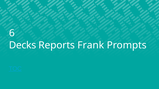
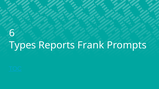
Decks: Decks -> Types (23, 45)
